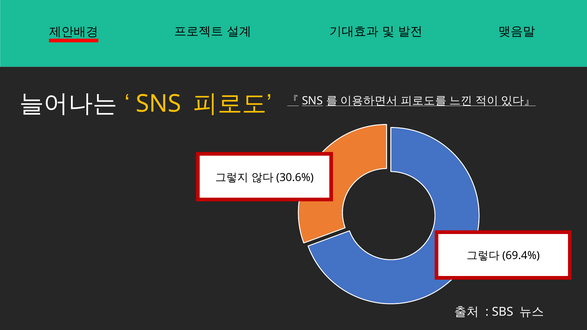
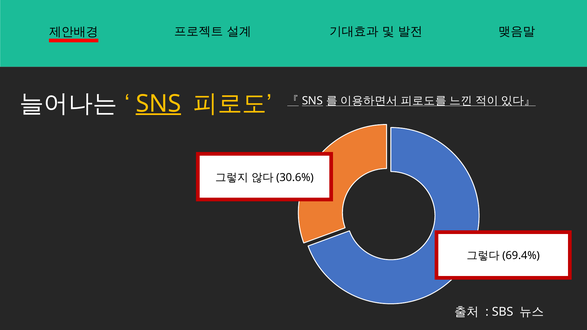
SNS underline: none -> present (158, 104)
